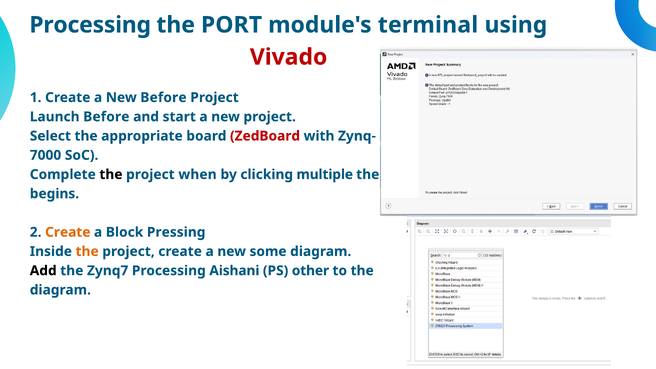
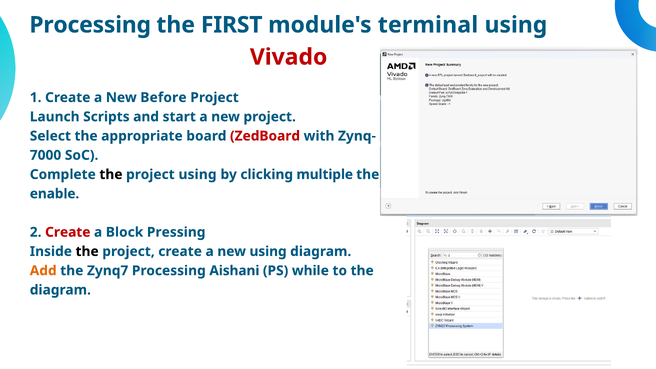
PORT: PORT -> FIRST (232, 25)
Launch Before: Before -> Scripts (106, 117)
project when: when -> using (198, 174)
begins: begins -> enable (55, 194)
Create colour: orange -> red (68, 232)
the colour: orange -> black (87, 251)
new some: some -> using (268, 251)
Add colour: black -> orange (43, 271)
other: other -> while (310, 271)
